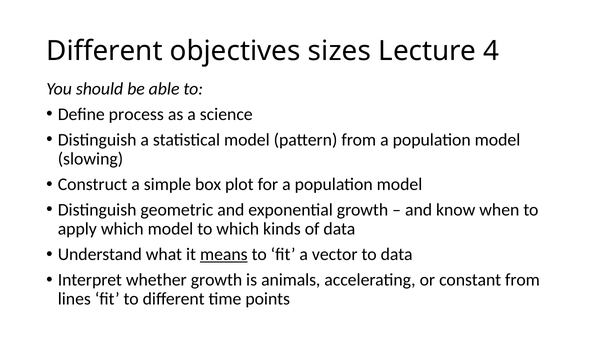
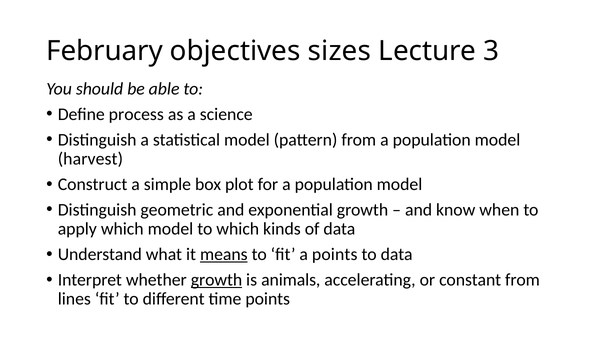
Different: Different -> February (105, 51)
4: 4 -> 3 (491, 51)
slowing: slowing -> harvest (90, 159)
a vector: vector -> points (335, 254)
growth underline: none -> present (216, 280)
